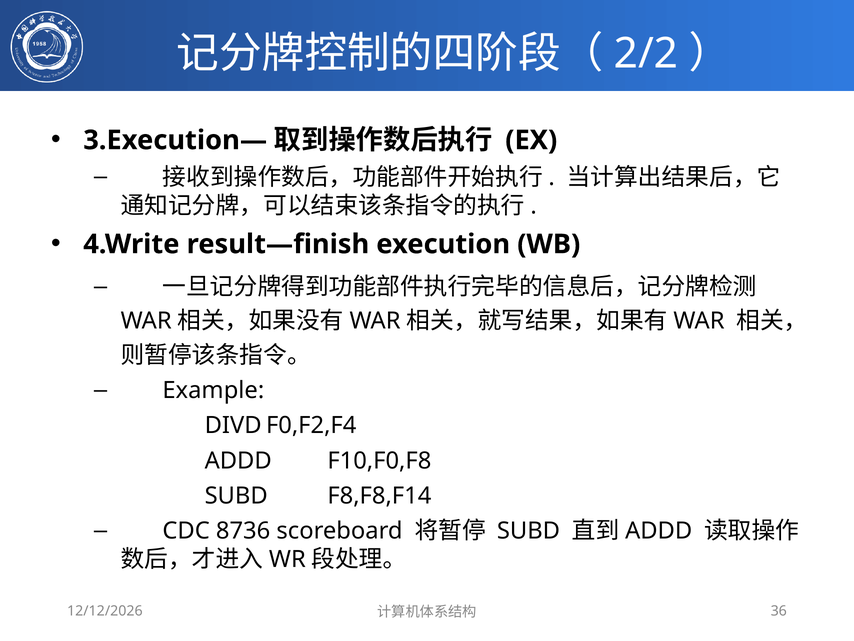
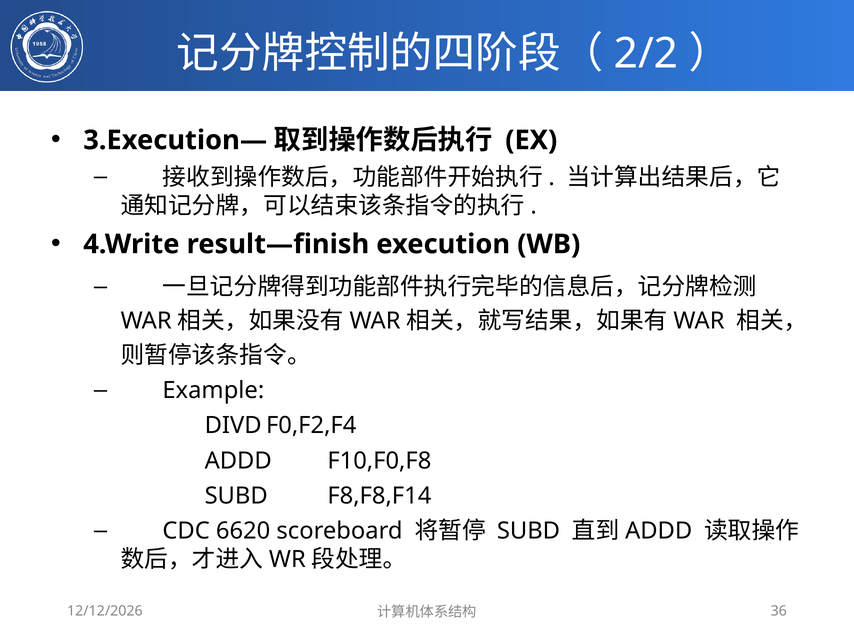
8736: 8736 -> 6620 (243, 531)
